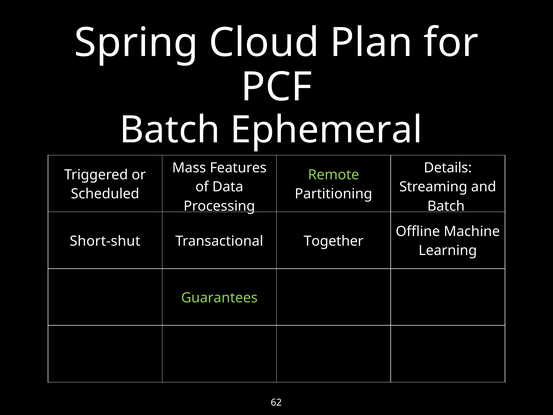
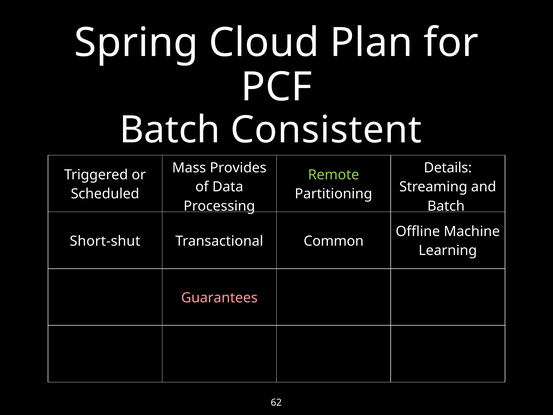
Ephemeral: Ephemeral -> Consistent (326, 130)
Features: Features -> Provides (238, 168)
Together: Together -> Common (334, 241)
Guarantees colour: light green -> pink (219, 298)
